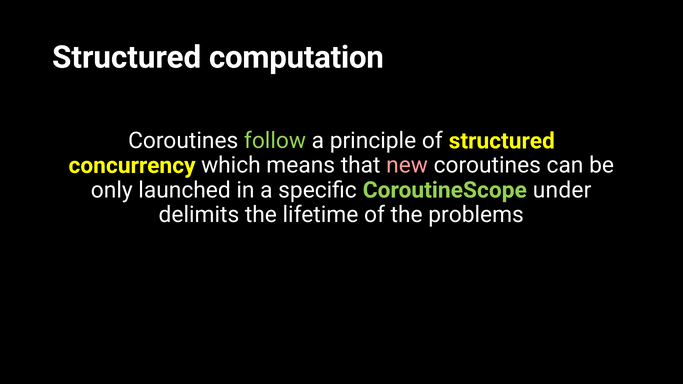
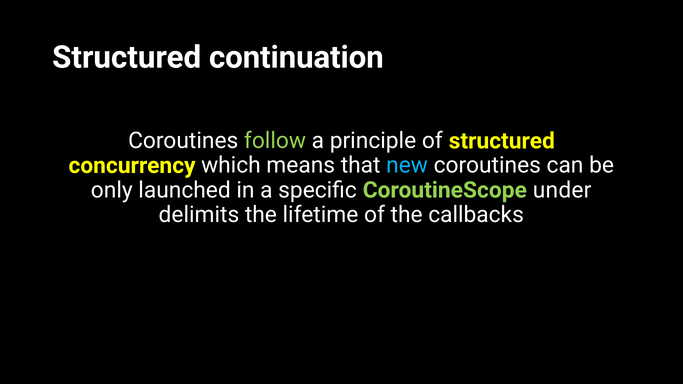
computation: computation -> continuation (296, 57)
new colour: pink -> light blue (407, 166)
problems: problems -> callbacks (476, 215)
